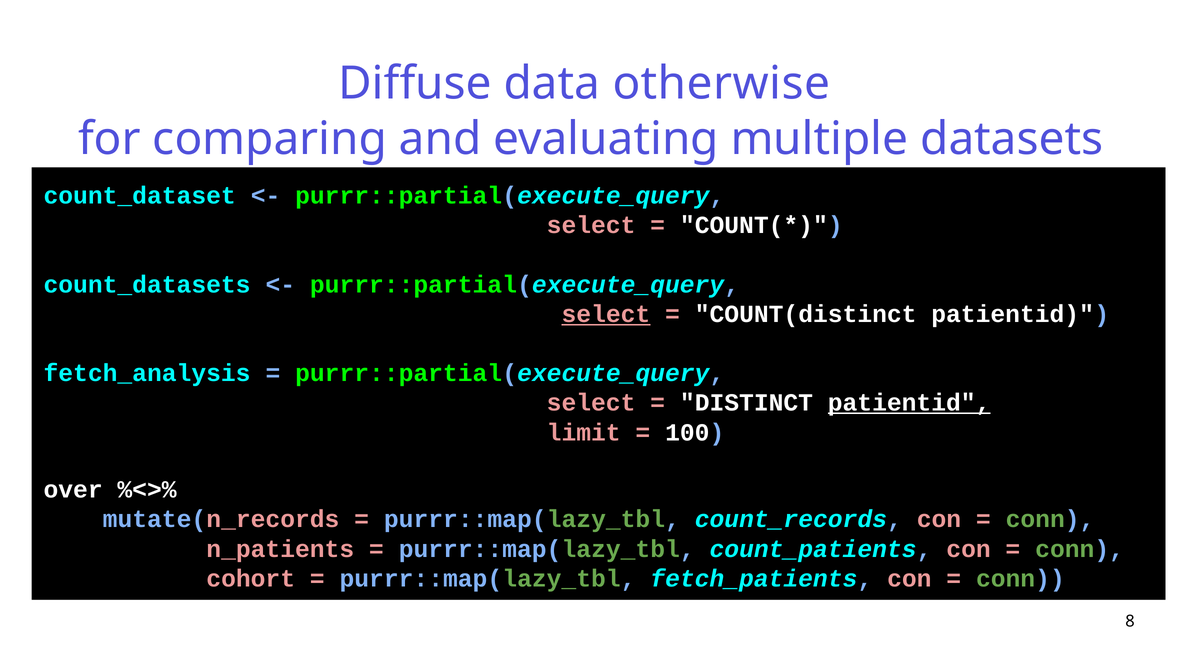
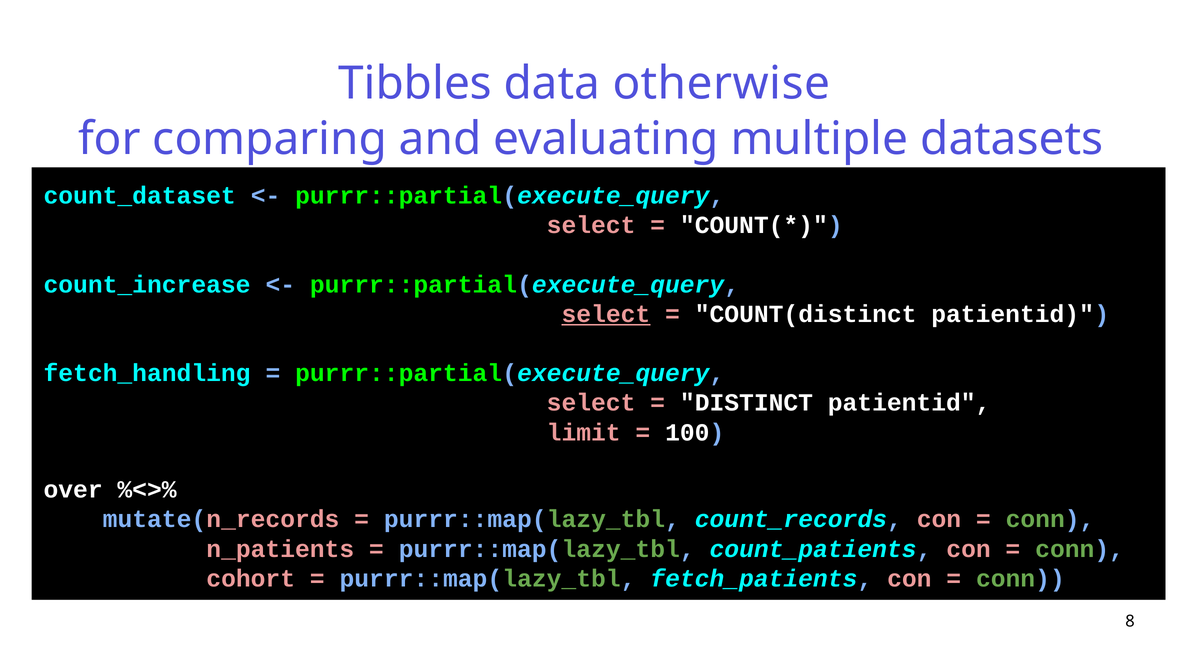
Diffuse: Diffuse -> Tibbles (415, 84)
count_datasets: count_datasets -> count_increase (147, 284)
fetch_analysis: fetch_analysis -> fetch_handling (147, 373)
patientid underline: present -> none (909, 403)
